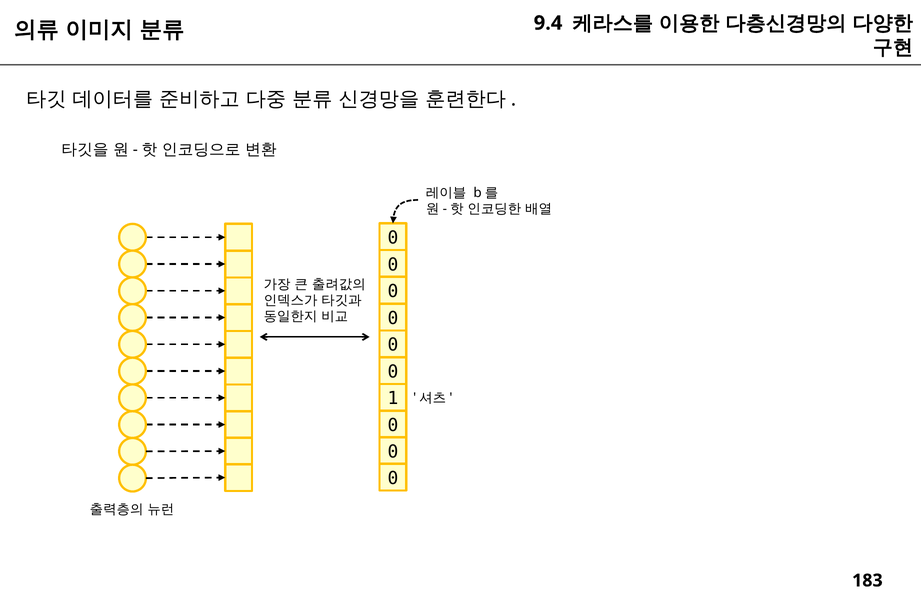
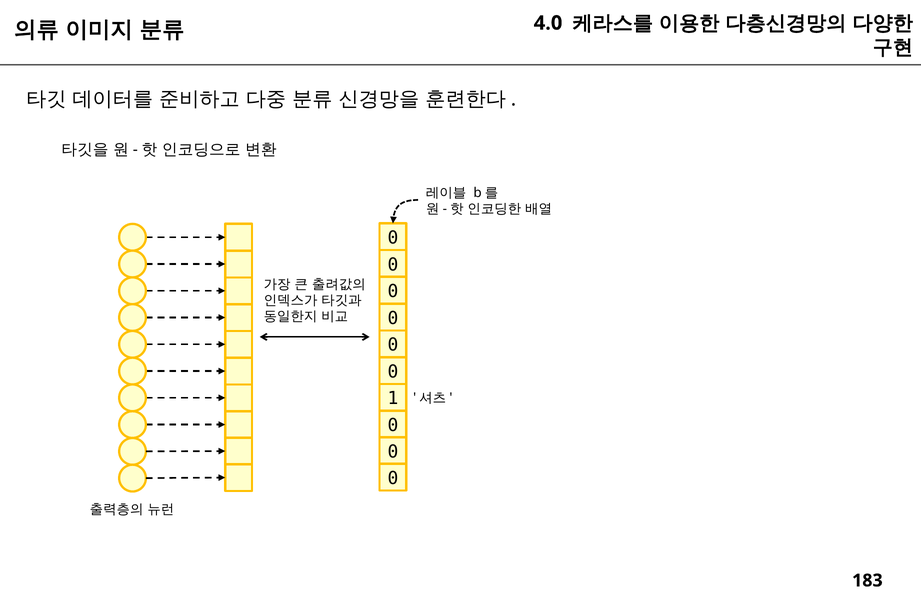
9.4: 9.4 -> 4.0 (548, 23)
